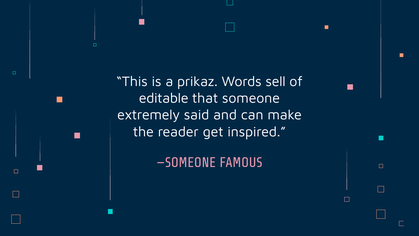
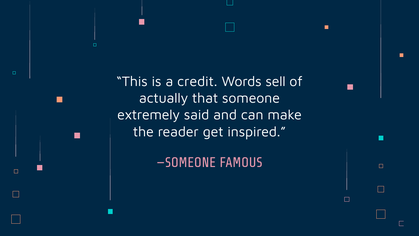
prikaz: prikaz -> credit (197, 81)
editable: editable -> actually (164, 98)
